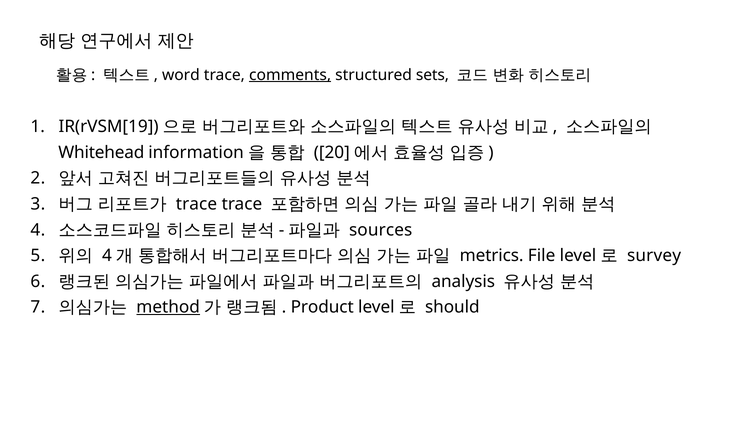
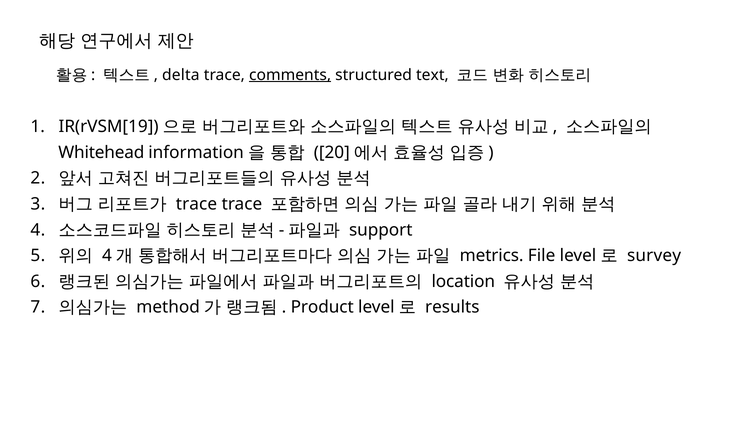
word: word -> delta (181, 75)
sets: sets -> text (432, 75)
sources: sources -> support (381, 230)
analysis: analysis -> location (463, 281)
method underline: present -> none (168, 307)
should: should -> results (452, 307)
